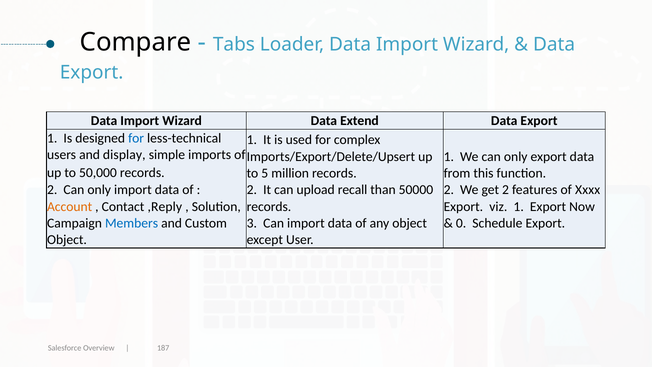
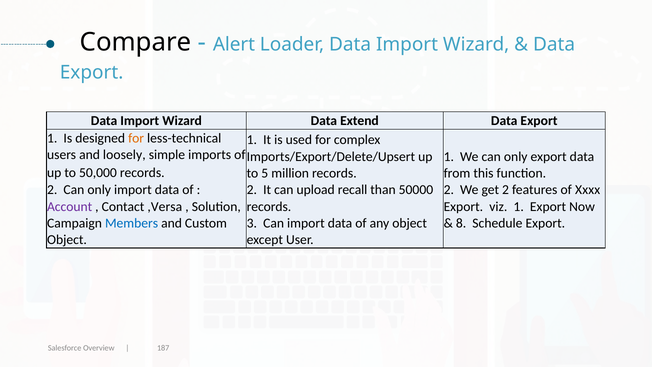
Tabs: Tabs -> Alert (234, 45)
for colour: blue -> orange (136, 138)
display: display -> loosely (124, 155)
Account colour: orange -> purple (70, 206)
,Reply: ,Reply -> ,Versa (165, 206)
0: 0 -> 8 (461, 223)
